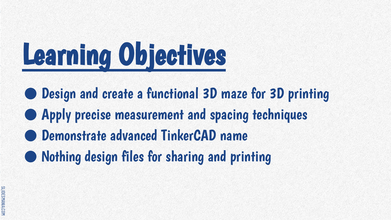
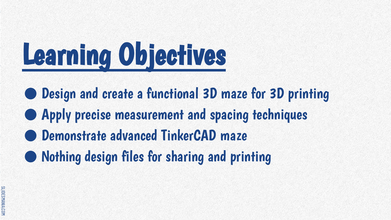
TinkerCAD name: name -> maze (234, 135)
